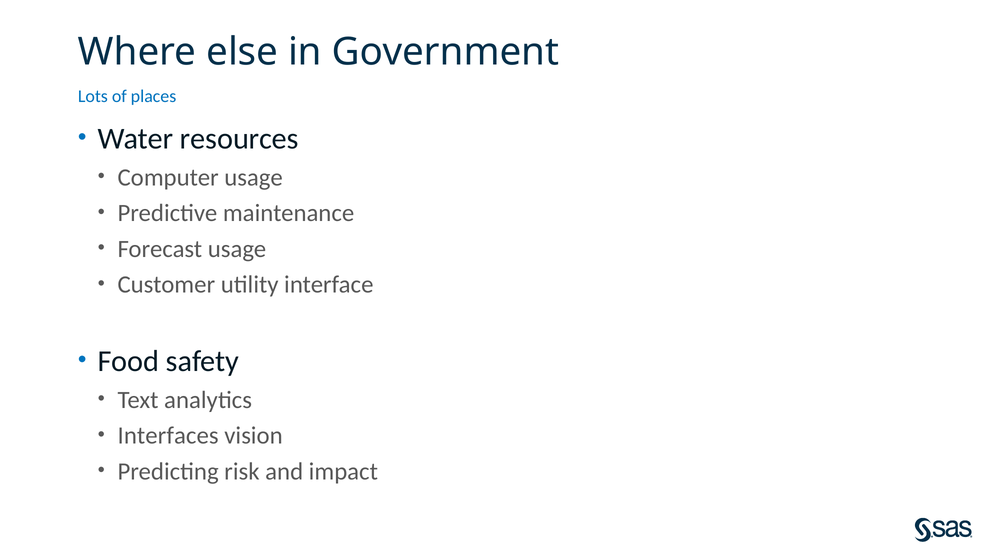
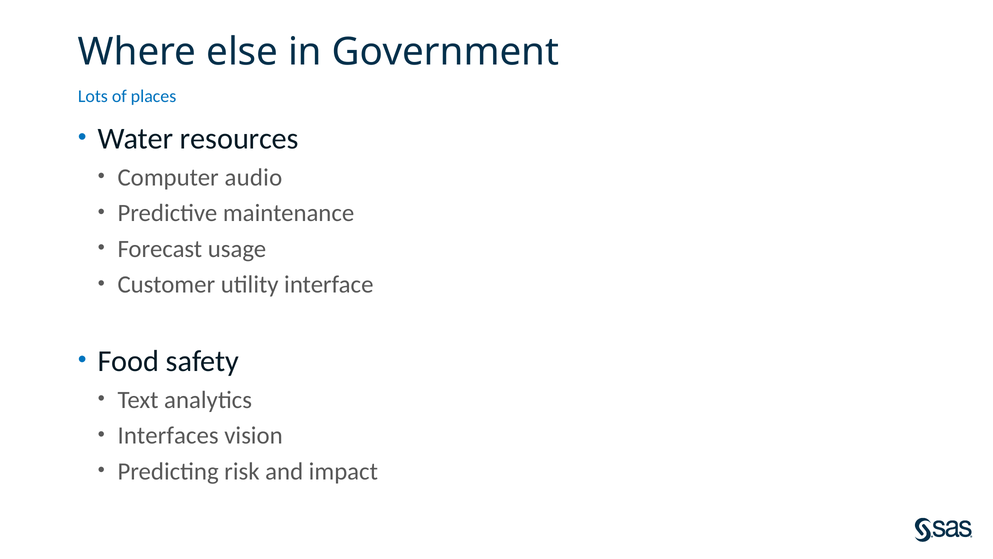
Computer usage: usage -> audio (253, 177)
